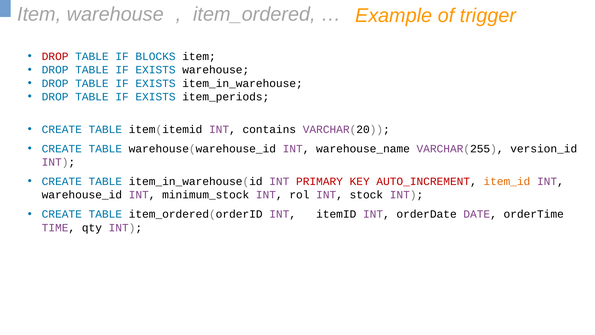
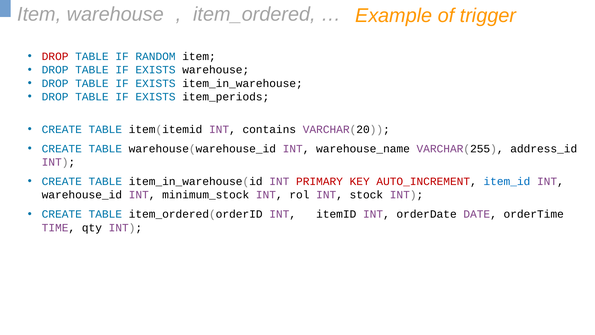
BLOCKS: BLOCKS -> RANDOM (156, 56)
version_id: version_id -> address_id (544, 149)
item_id colour: orange -> blue (507, 181)
